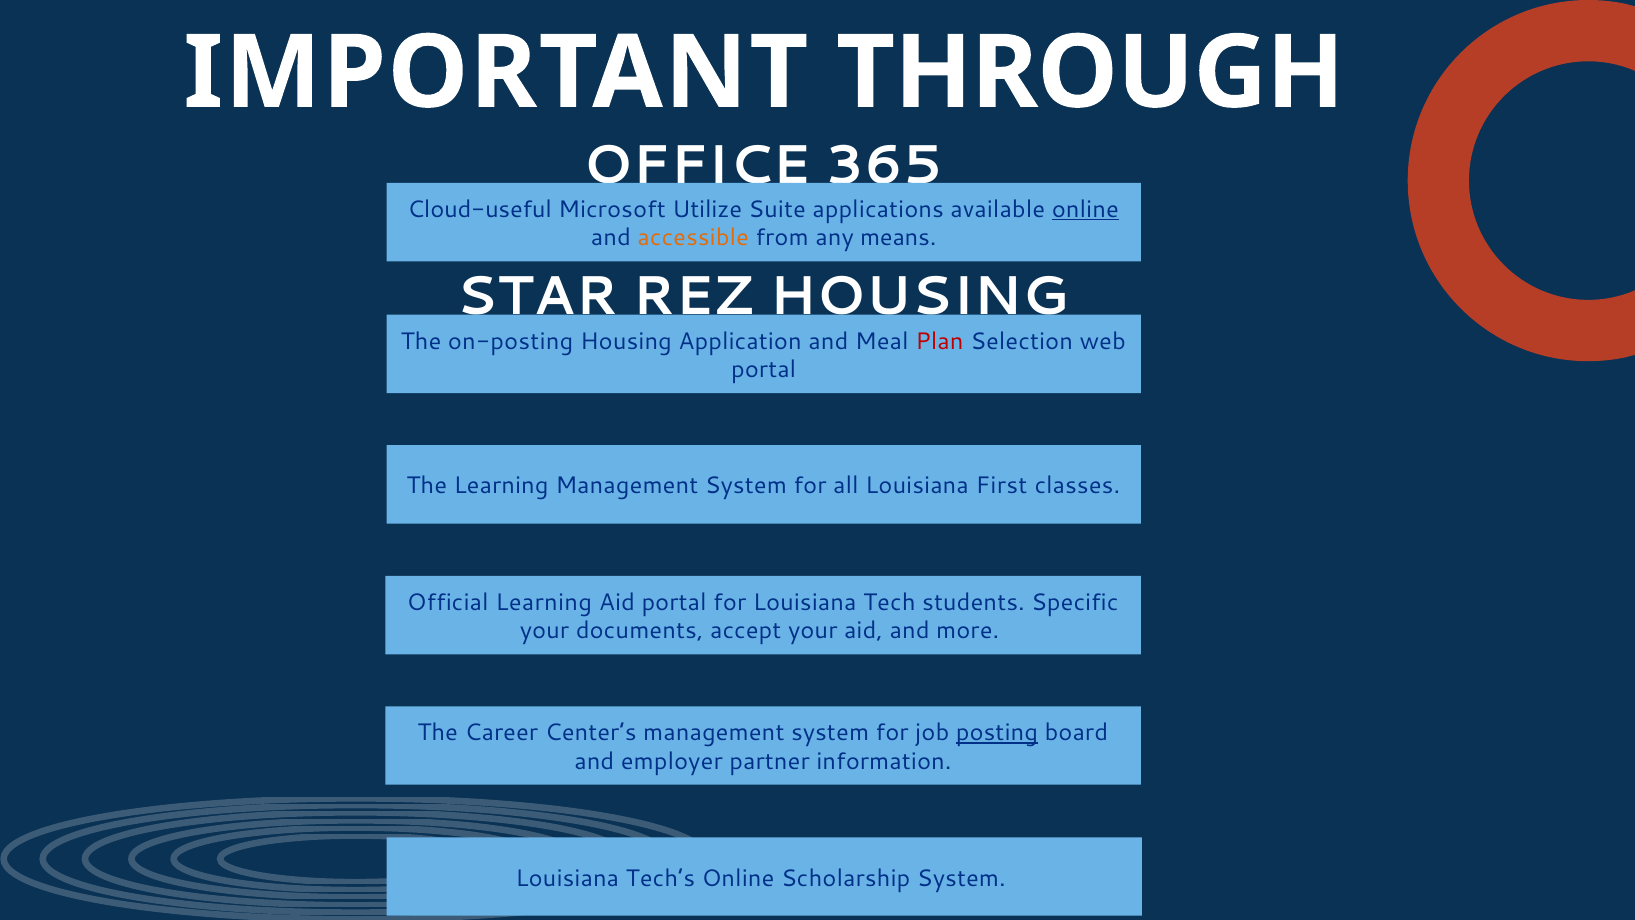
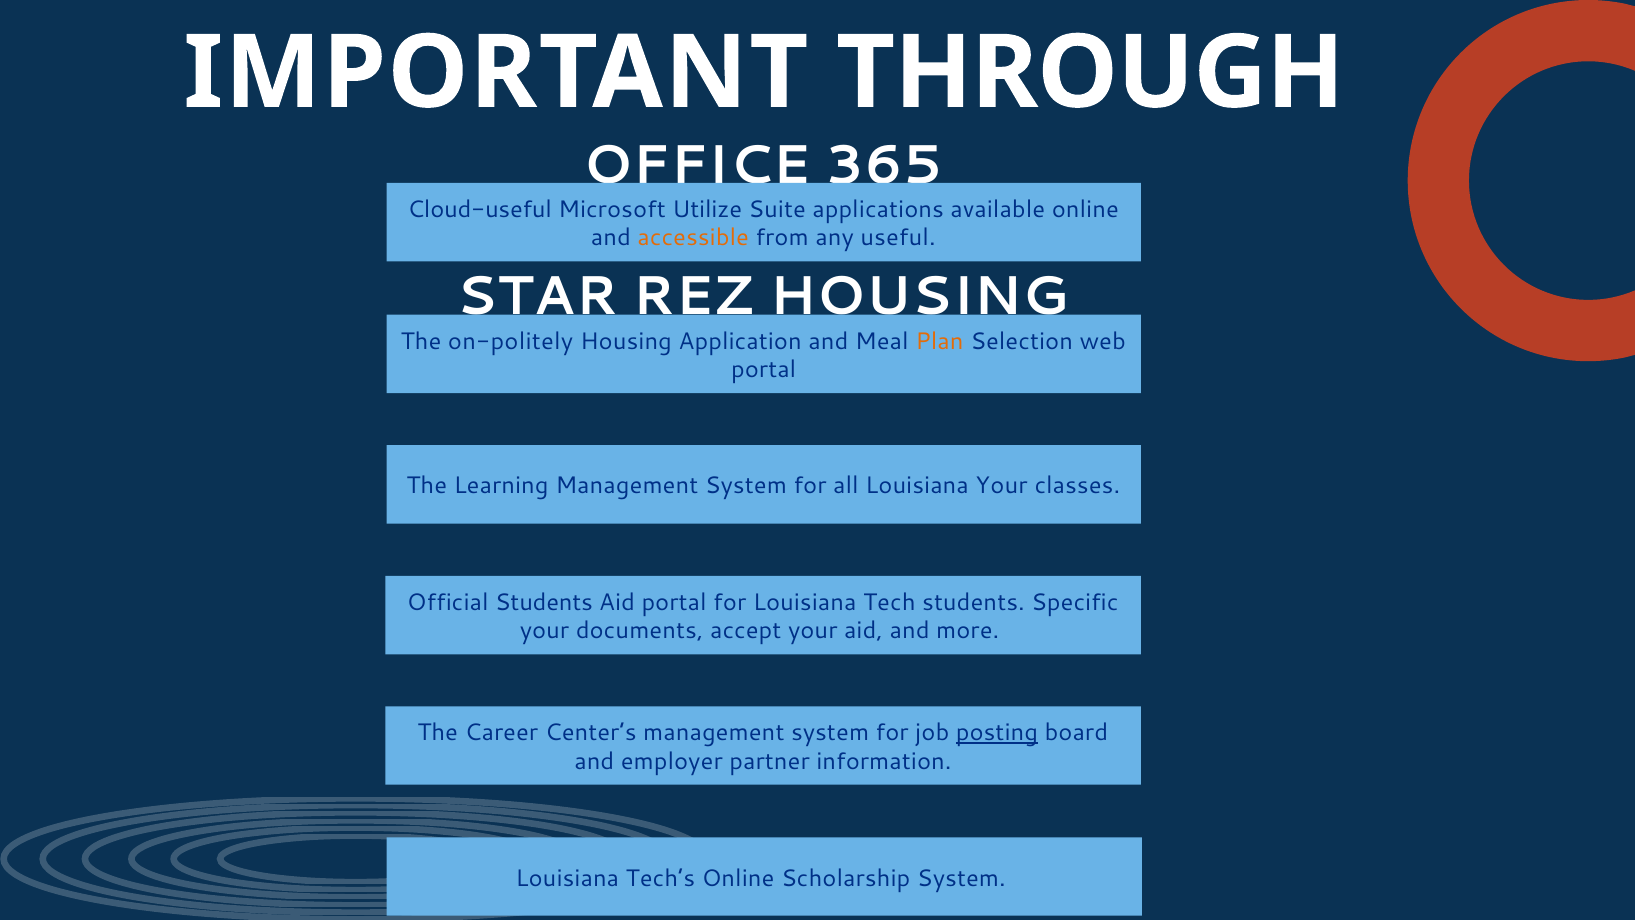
online underline: present -> none (1085, 209)
means: means -> useful (898, 238)
on-posting: on-posting -> on-politely (511, 341)
Plan colour: red -> orange (939, 341)
Louisiana First: First -> Your (1002, 486)
Official Learning: Learning -> Students (544, 602)
